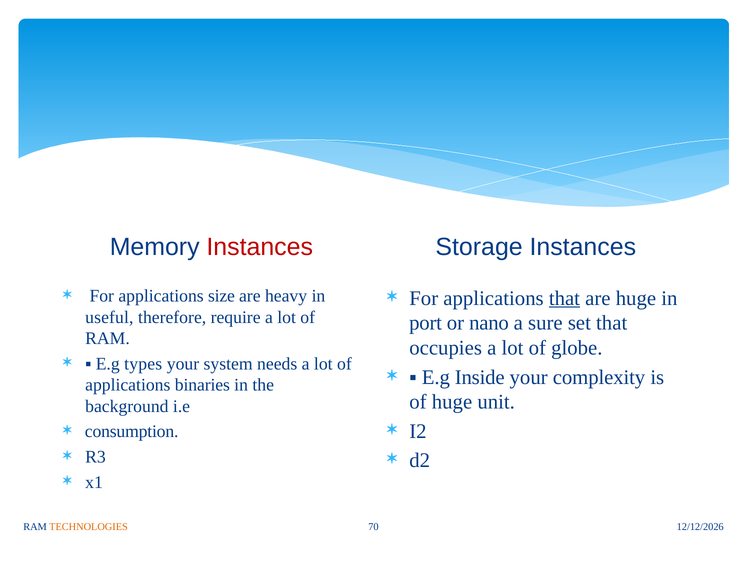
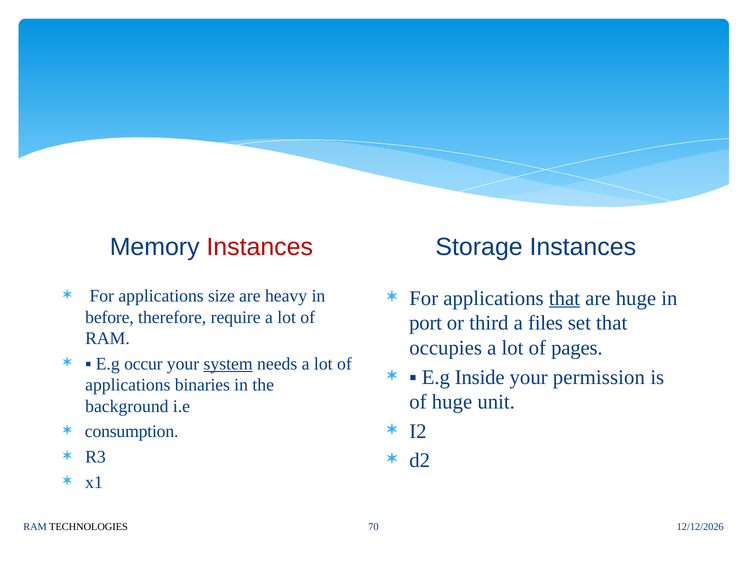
useful: useful -> before (109, 317)
nano: nano -> third (489, 323)
sure: sure -> files (545, 323)
globe: globe -> pages (577, 348)
types: types -> occur (143, 363)
system underline: none -> present (228, 363)
complexity: complexity -> permission (599, 377)
TECHNOLOGIES colour: orange -> black (89, 526)
